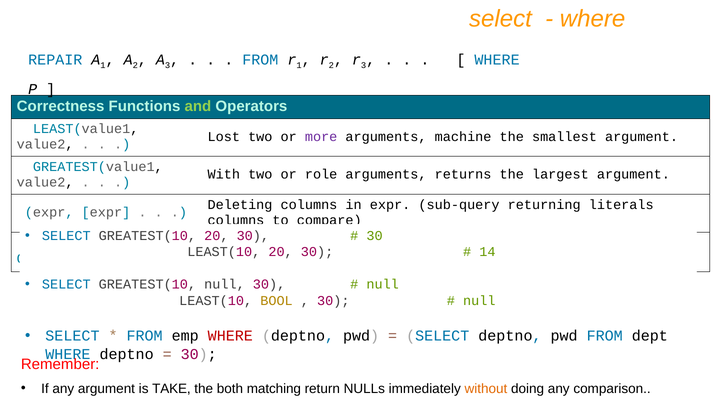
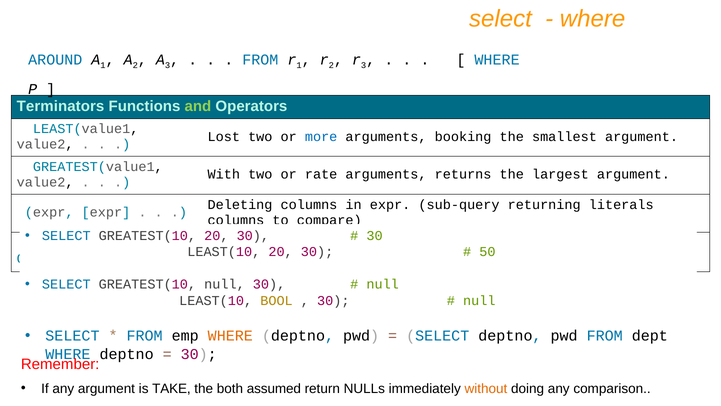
REPAIR: REPAIR -> AROUND (55, 60)
Correctness: Correctness -> Terminators (61, 106)
more colour: purple -> blue (321, 136)
machine: machine -> booking (463, 136)
role: role -> rate (321, 174)
14: 14 -> 50 (487, 252)
WHERE colour: red -> orange (230, 336)
matching: matching -> assumed (274, 388)
